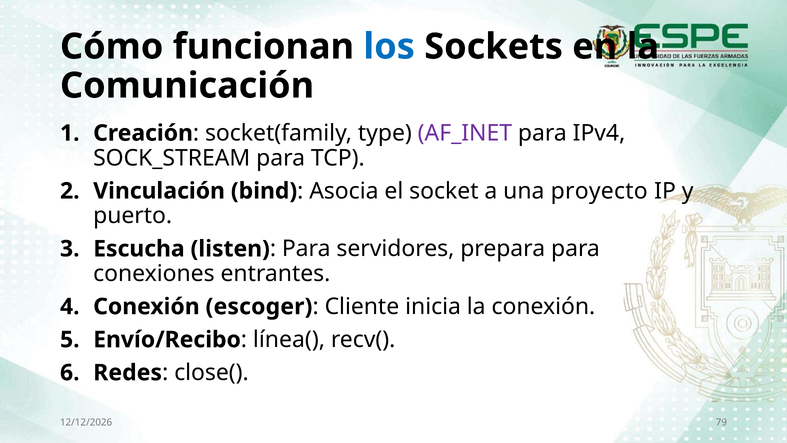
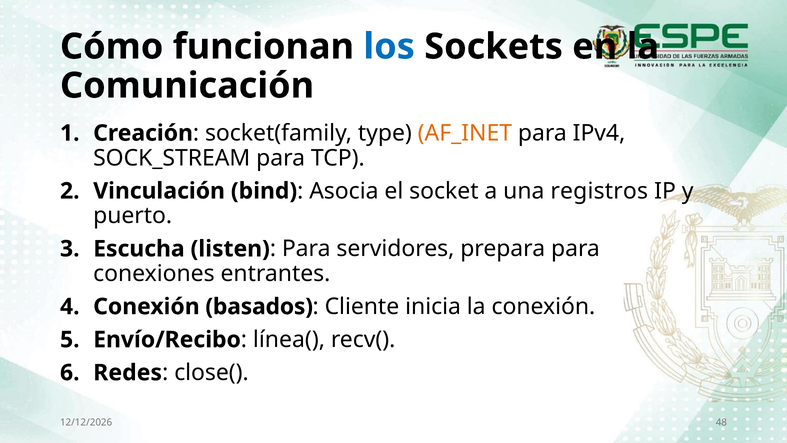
AF_INET colour: purple -> orange (465, 133)
proyecto: proyecto -> registros (599, 191)
escoger: escoger -> basados (259, 306)
79: 79 -> 48 (721, 422)
